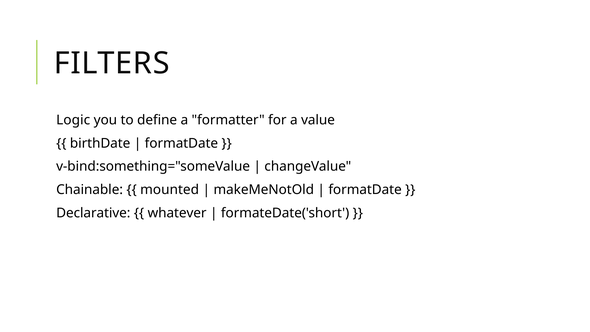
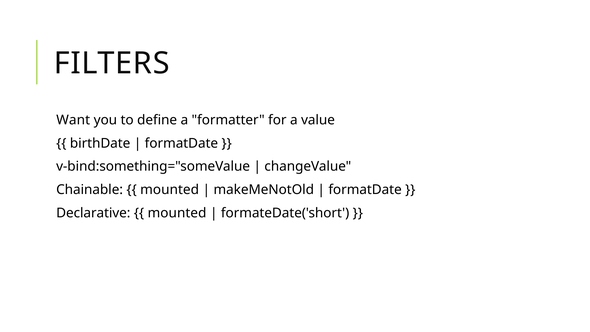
Logic: Logic -> Want (73, 120)
whatever: whatever -> mounted (177, 213)
